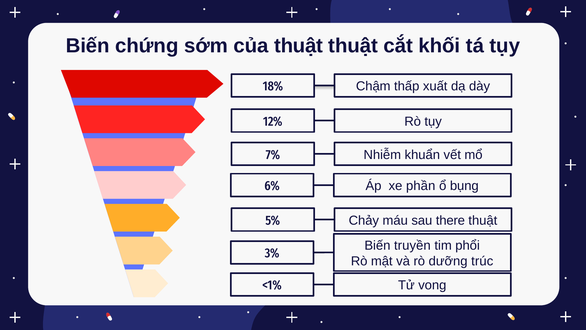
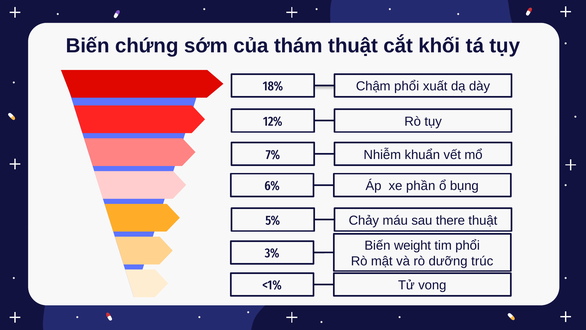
của thuật: thuật -> thám (298, 46)
Chậm thấp: thấp -> phổi (407, 86)
truyền: truyền -> weight (412, 245)
